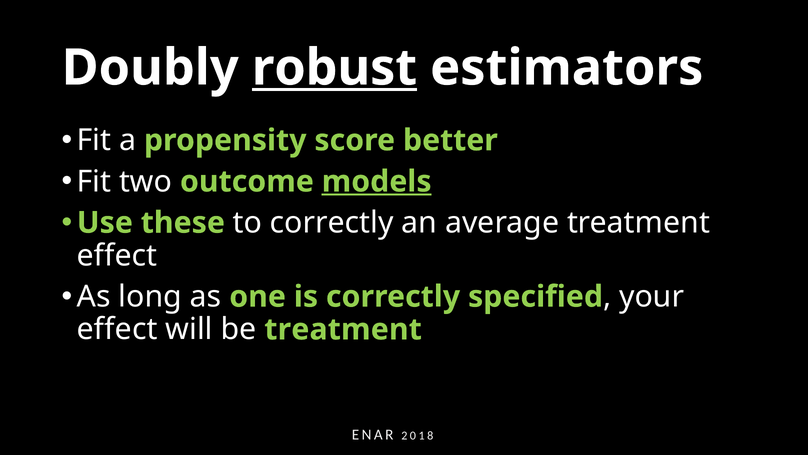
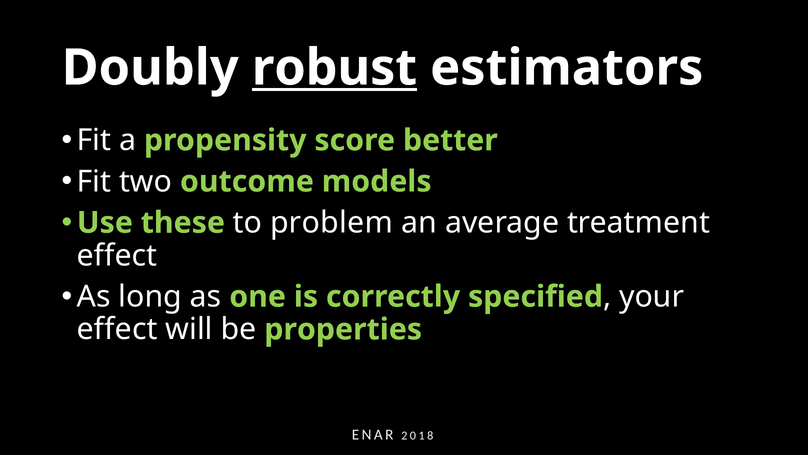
models underline: present -> none (377, 181)
to correctly: correctly -> problem (332, 222)
be treatment: treatment -> properties (343, 329)
